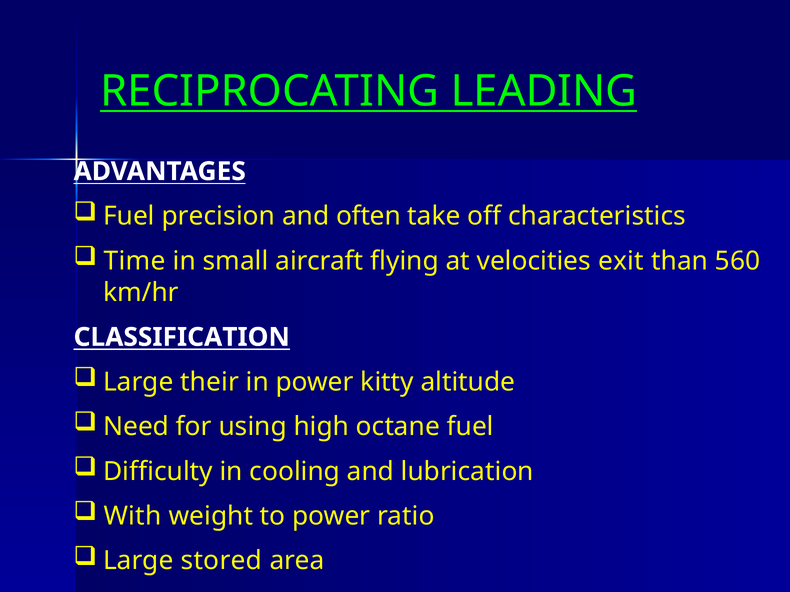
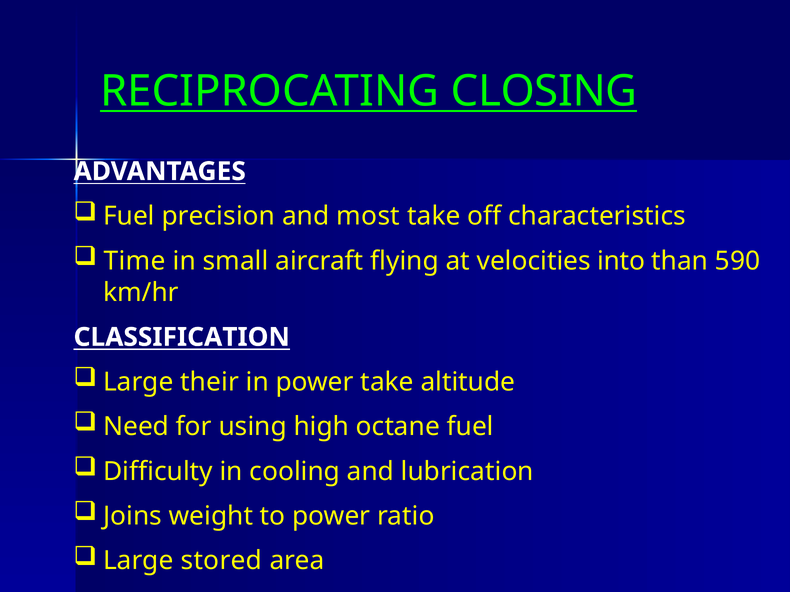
LEADING: LEADING -> CLOSING (544, 91)
often: often -> most (368, 216)
exit: exit -> into (621, 261)
560: 560 -> 590 (738, 261)
power kitty: kitty -> take (387, 382)
With: With -> Joins (133, 516)
